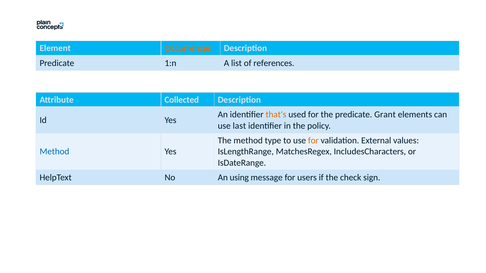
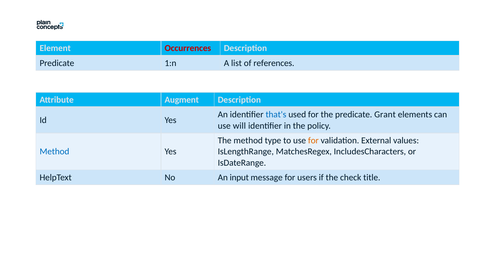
Occurrences colour: orange -> red (188, 48)
Collected: Collected -> Augment (182, 100)
that's colour: orange -> blue (276, 115)
last: last -> will (239, 126)
using: using -> input (239, 178)
sign: sign -> title (372, 178)
